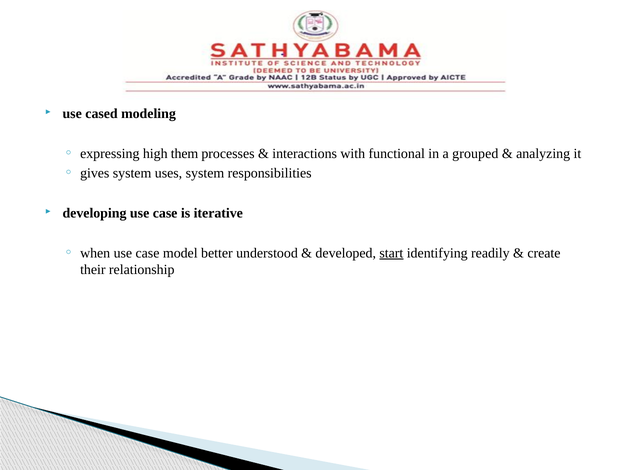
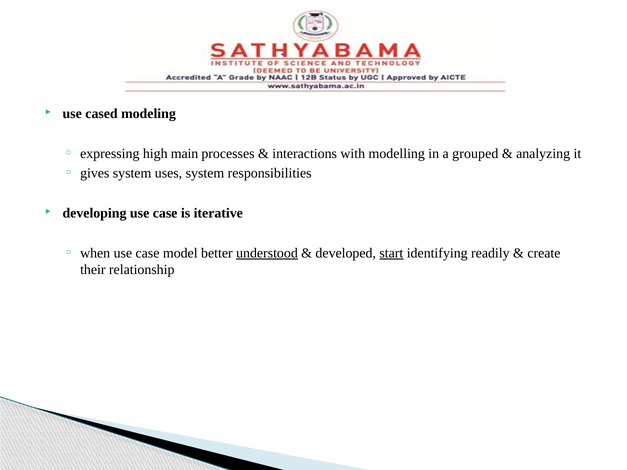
them: them -> main (185, 154)
functional: functional -> modelling (397, 154)
understood underline: none -> present (267, 253)
